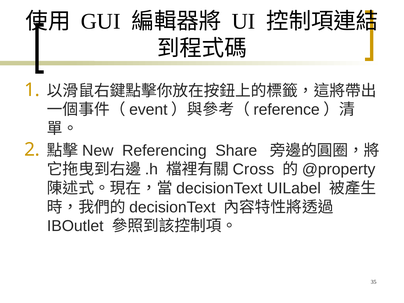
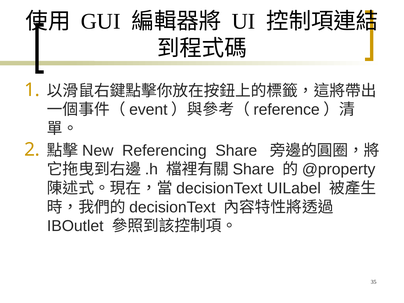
Cross: Cross -> Share (253, 169)
